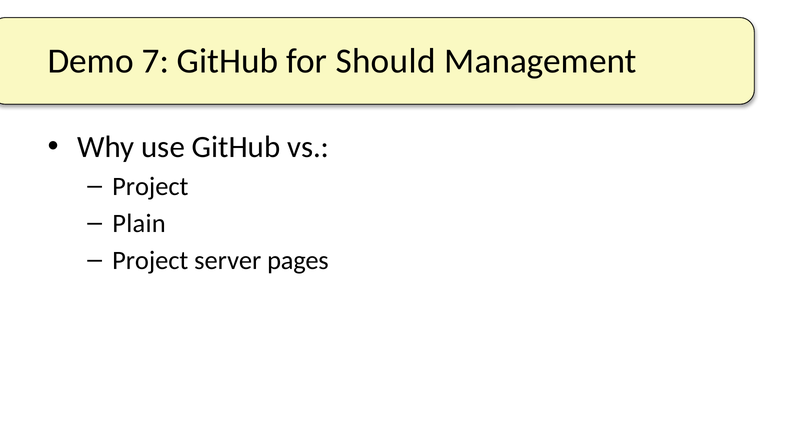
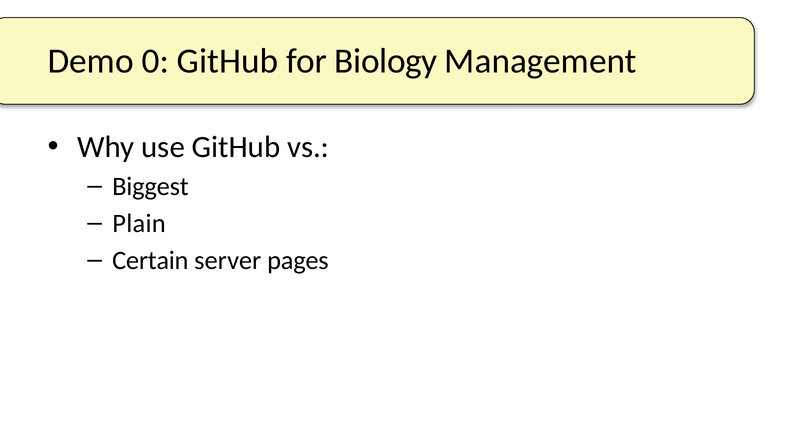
7: 7 -> 0 (155, 61)
Should: Should -> Biology (386, 61)
Project: Project -> Biggest (150, 186)
Project: Project -> Certain (150, 260)
